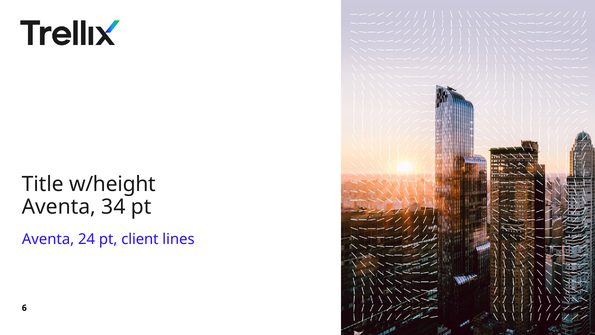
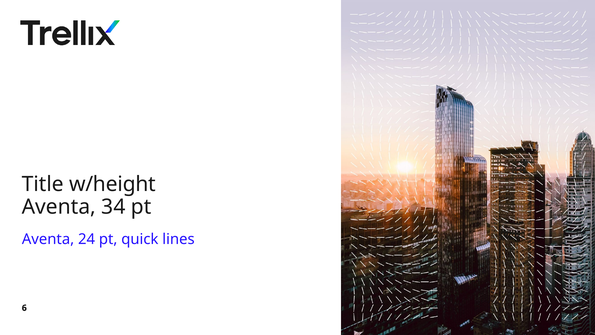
client: client -> quick (140, 239)
